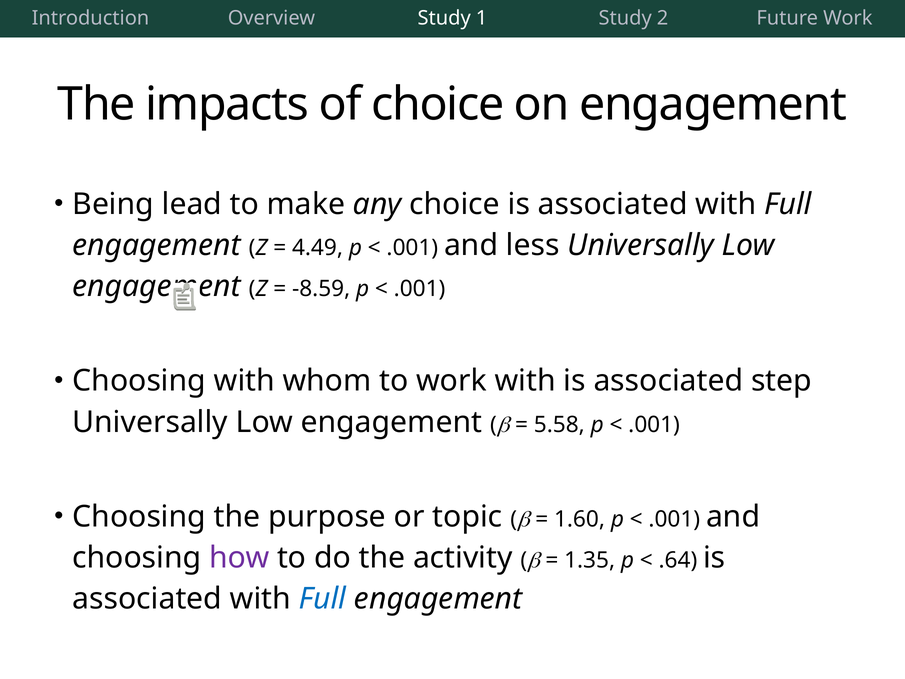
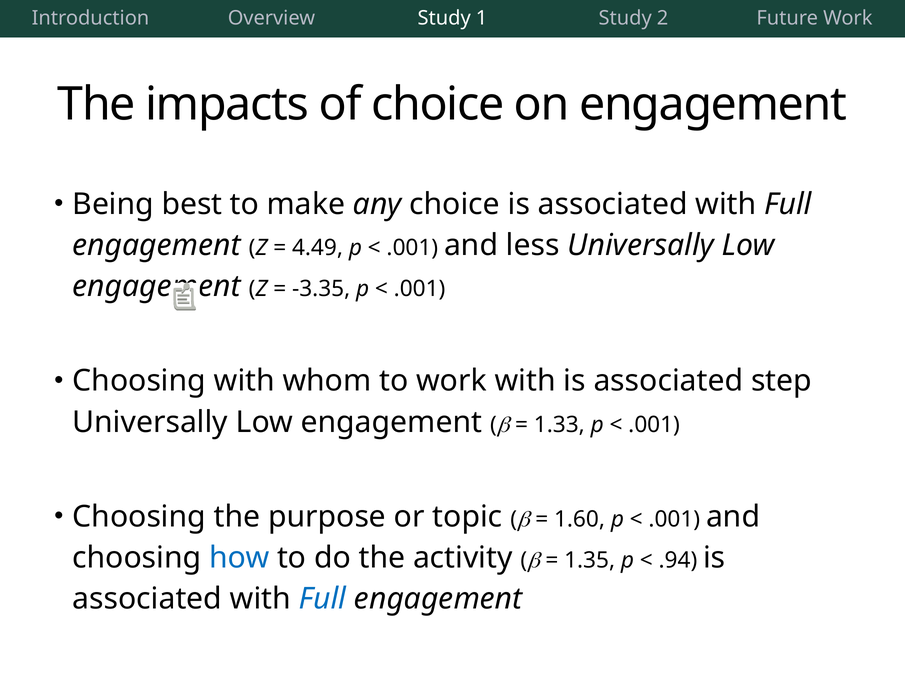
lead: lead -> best (192, 204)
-8.59: -8.59 -> -3.35 (321, 289)
5.58: 5.58 -> 1.33 (559, 425)
how colour: purple -> blue (239, 558)
.64: .64 -> .94 (678, 560)
